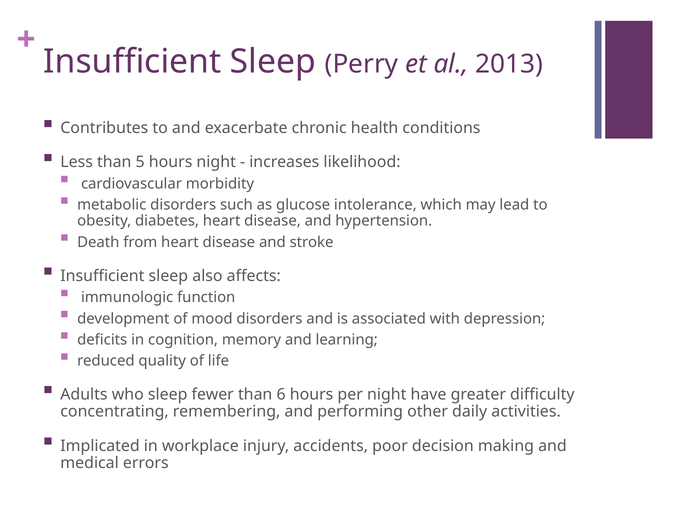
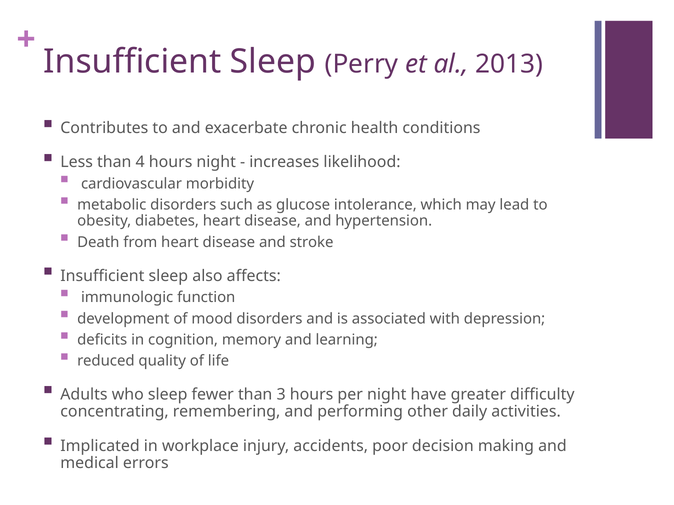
5: 5 -> 4 (140, 162)
6: 6 -> 3 (281, 395)
